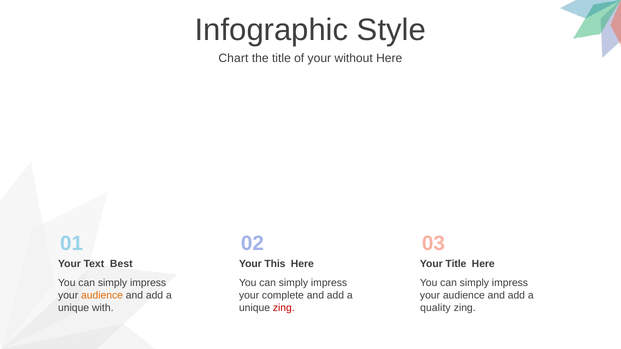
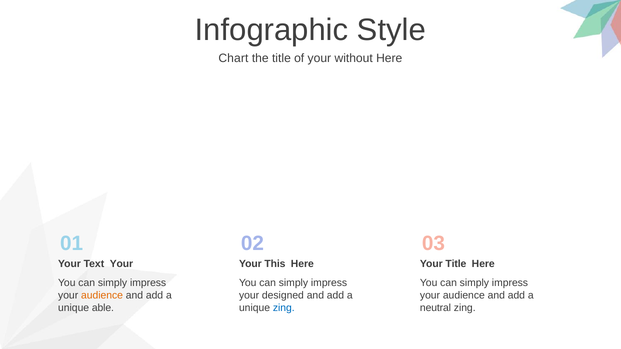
Text Best: Best -> Your (121, 264)
complete: complete -> designed (283, 295)
with: with -> able (103, 308)
zing colour: red -> blue (284, 308)
quality: quality -> neutral (436, 308)
